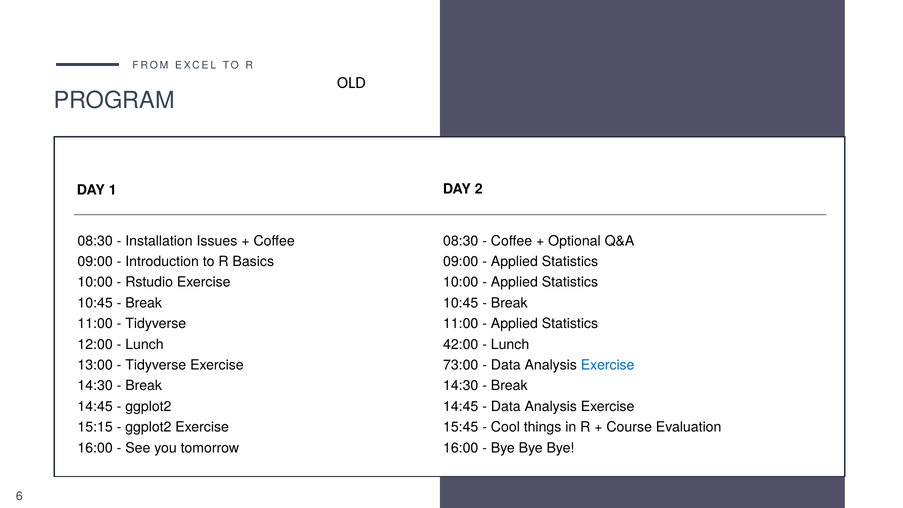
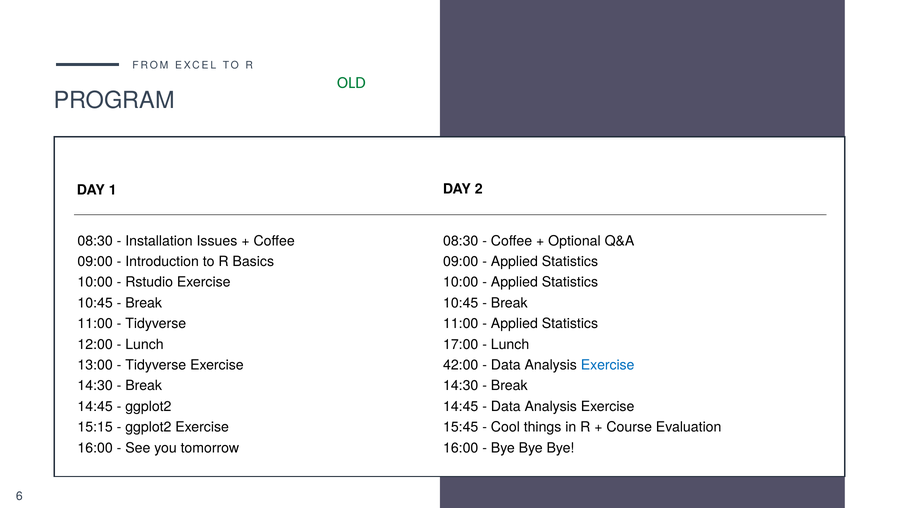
OLD colour: black -> green (351, 83)
42:00: 42:00 -> 17:00 (461, 345)
73:00: 73:00 -> 42:00 (461, 365)
